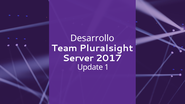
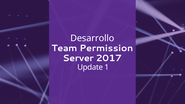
Pluralsight: Pluralsight -> Permission (106, 48)
